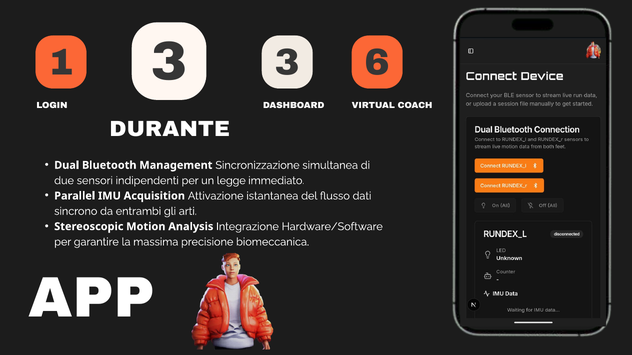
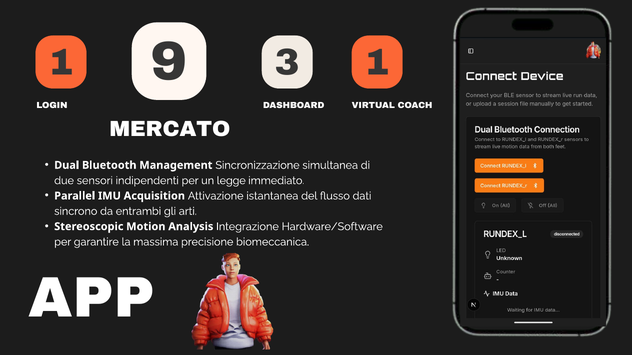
1 3: 3 -> 9 (169, 62)
3 6: 6 -> 1 (377, 62)
DURANTE: DURANTE -> MERCATO (170, 129)
